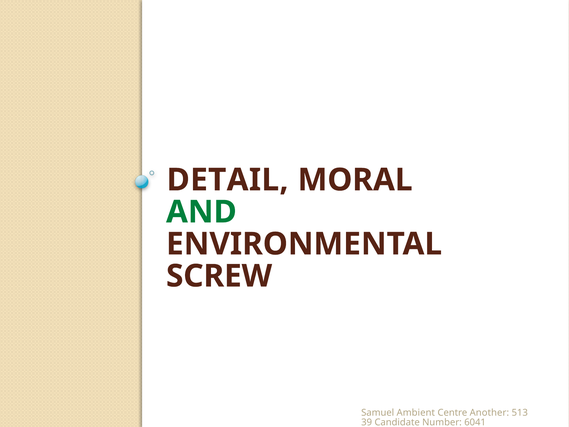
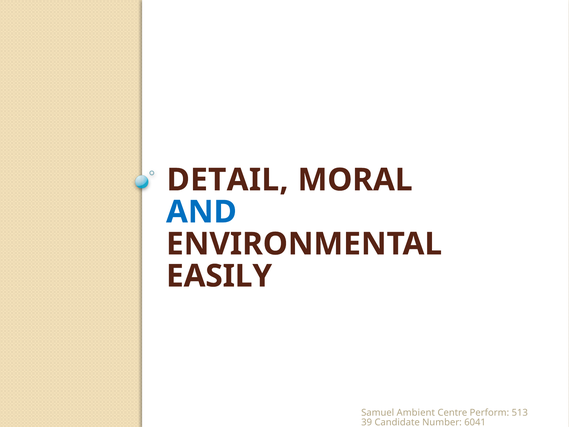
AND colour: green -> blue (201, 212)
SCREW: SCREW -> EASILY (219, 276)
Another: Another -> Perform (489, 413)
